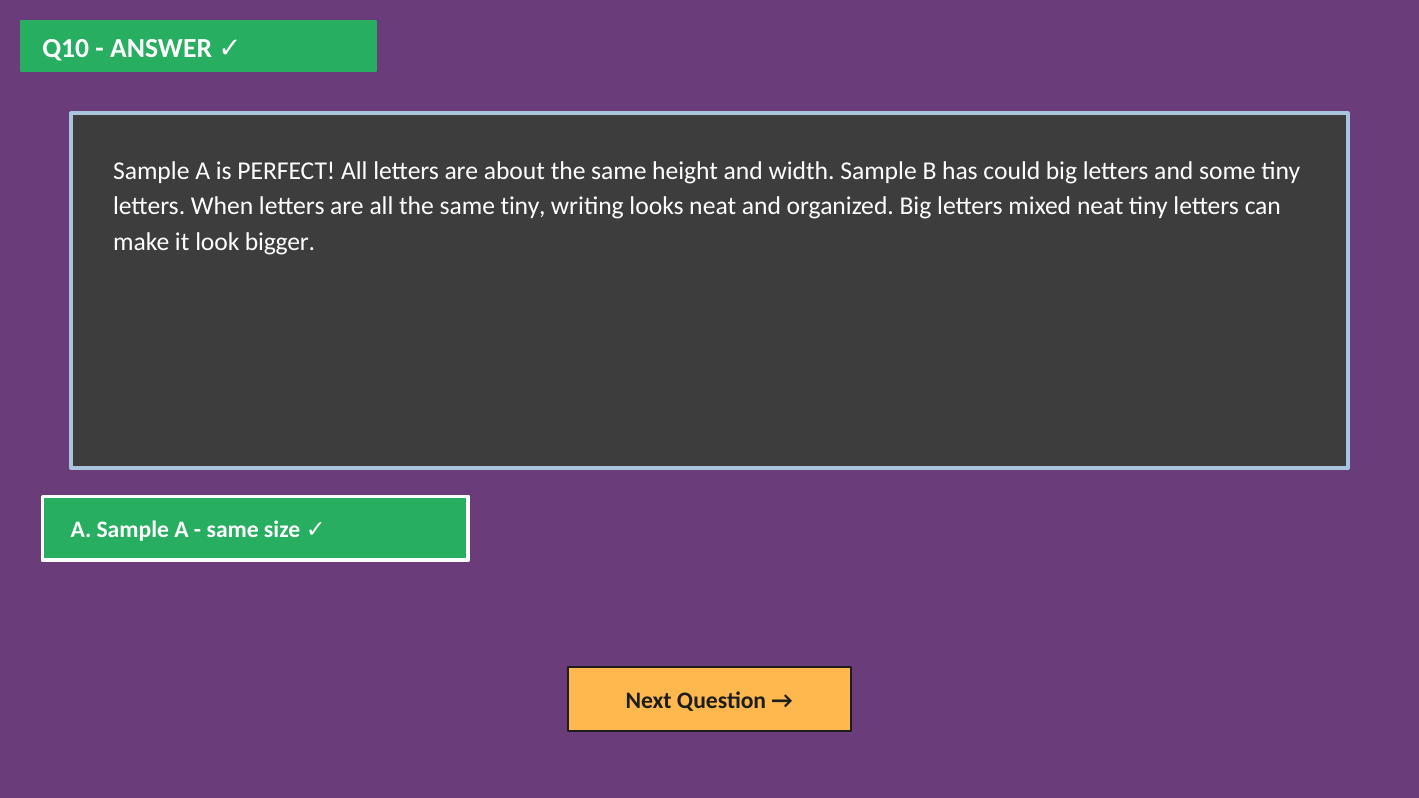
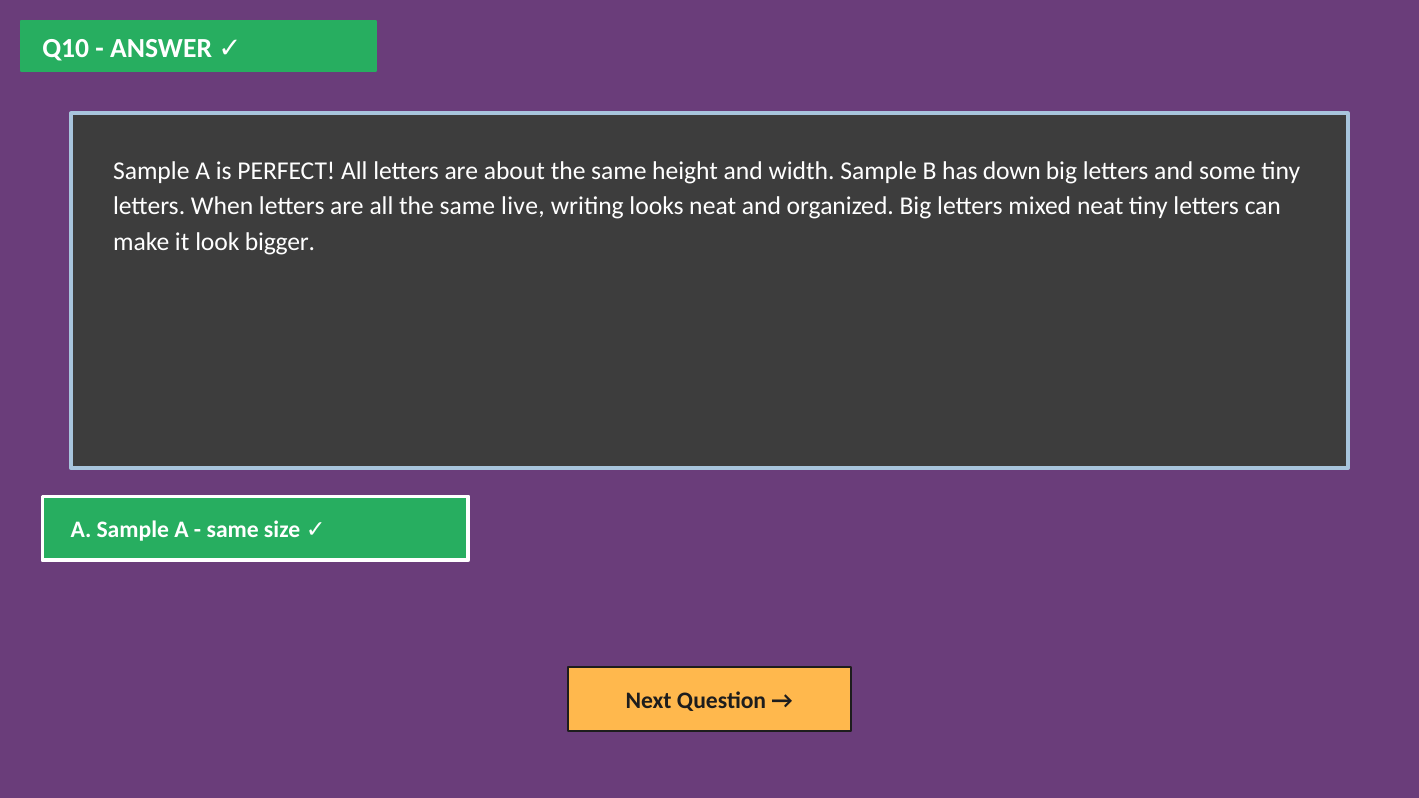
could: could -> down (1012, 171)
same tiny: tiny -> live (523, 206)
